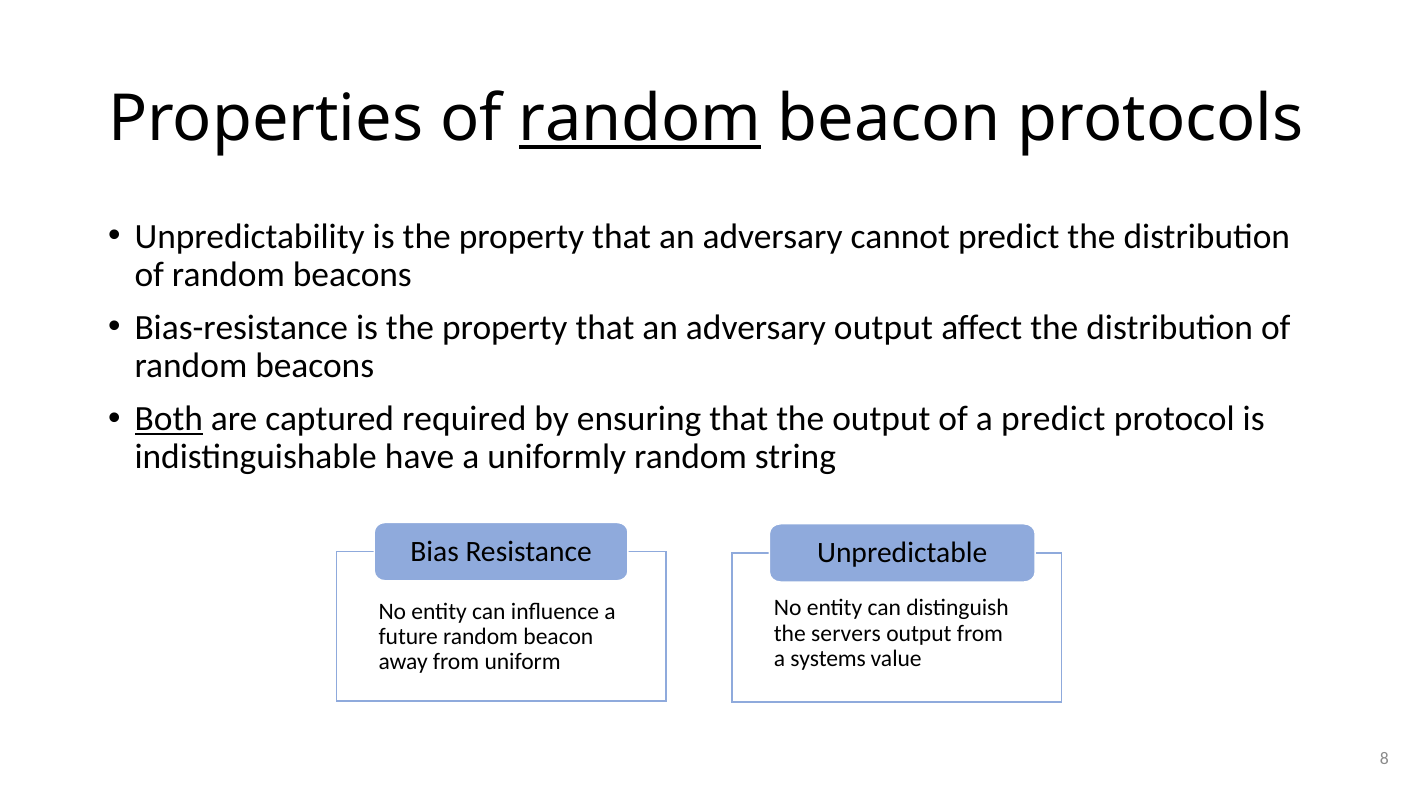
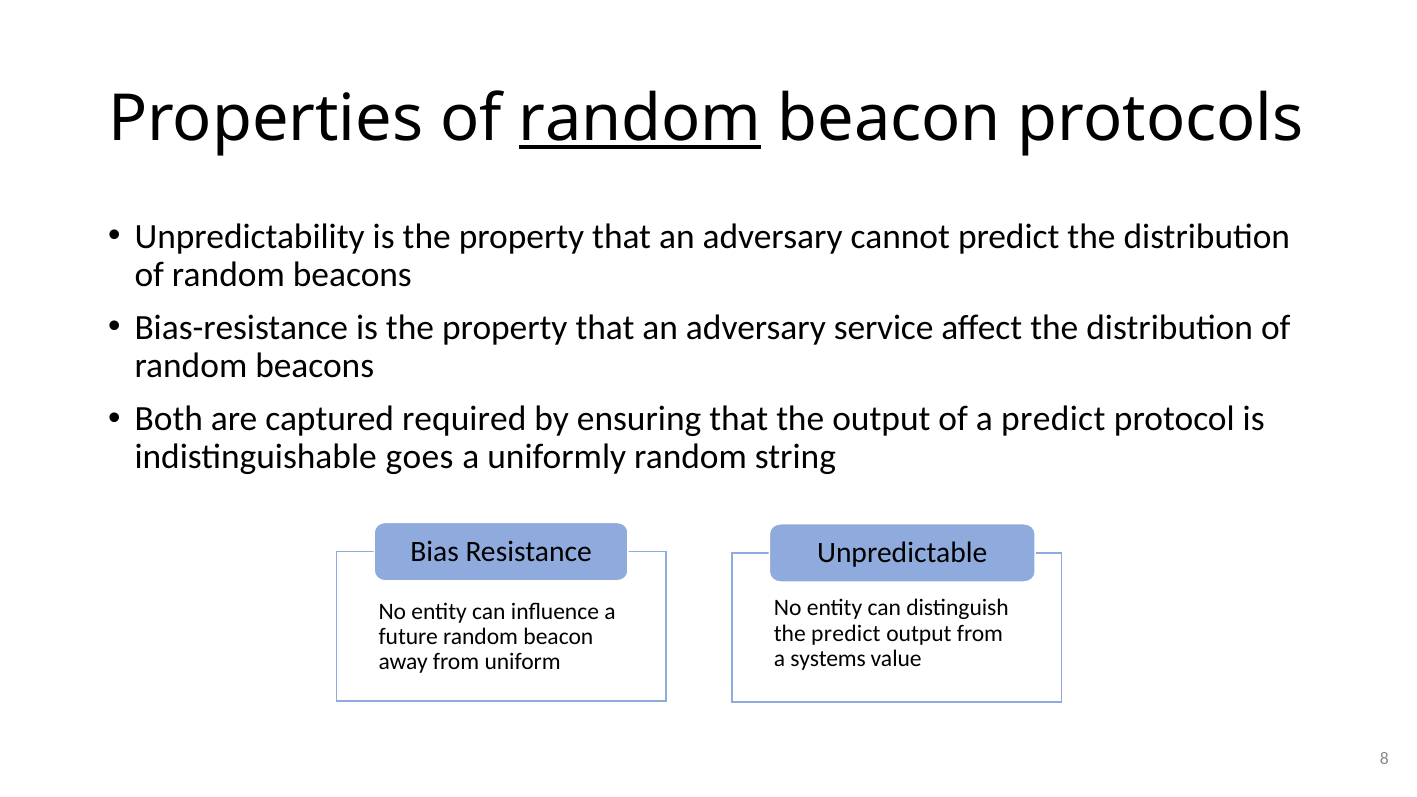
adversary output: output -> service (884, 328)
Both underline: present -> none (169, 419)
have: have -> goes (419, 457)
the servers: servers -> predict (846, 634)
